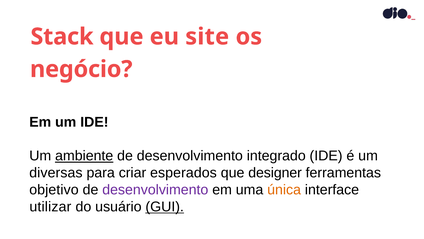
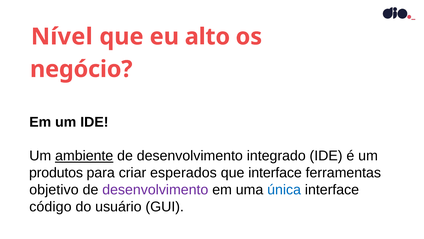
Stack: Stack -> Nível (62, 37)
site: site -> alto (207, 37)
diversas: diversas -> produtos (56, 173)
que designer: designer -> interface (275, 173)
única colour: orange -> blue (284, 190)
utilizar: utilizar -> código (50, 207)
GUI underline: present -> none (165, 207)
